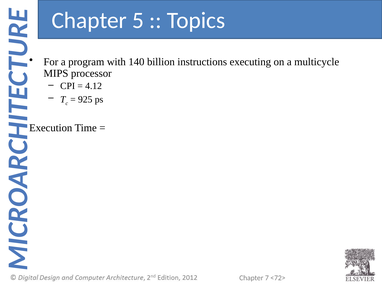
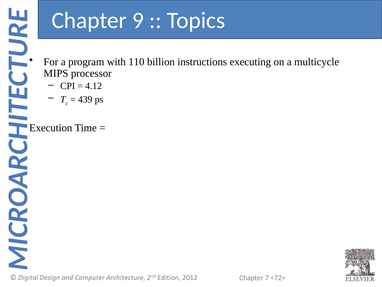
5: 5 -> 9 (138, 20)
140: 140 -> 110 (136, 62)
925: 925 -> 439 (85, 99)
